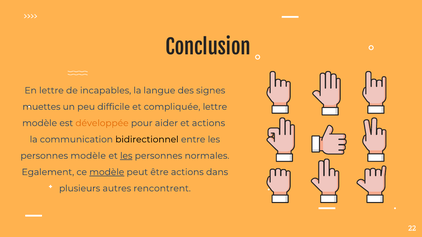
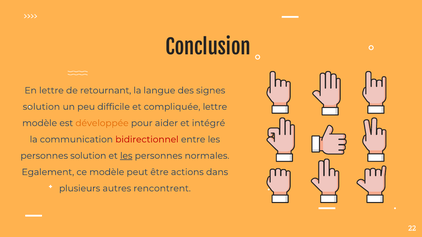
incapables: incapables -> retournant (106, 91)
muettes: muettes -> solution (41, 107)
et actions: actions -> intégré (209, 123)
bidirectionnel colour: black -> red (147, 140)
personnes modèle: modèle -> solution (88, 156)
modèle underline: present -> none (107, 172)
